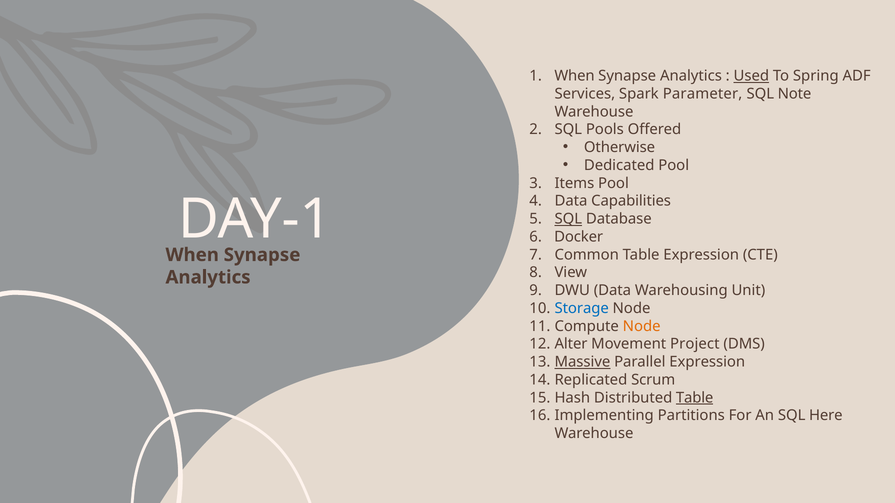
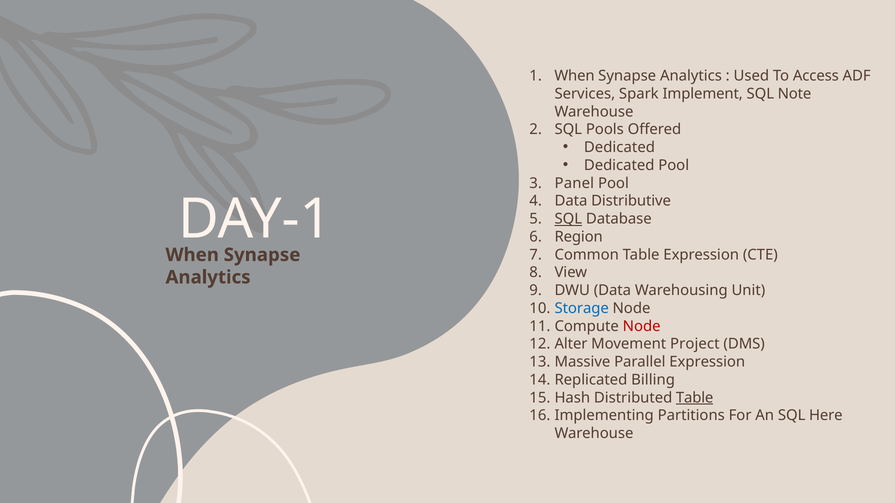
Used underline: present -> none (751, 76)
Spring: Spring -> Access (816, 76)
Parameter: Parameter -> Implement (703, 94)
Otherwise: Otherwise -> Dedicated (619, 148)
Items: Items -> Panel (574, 183)
Capabilities: Capabilities -> Distributive (631, 201)
Docker: Docker -> Region (579, 237)
Node colour: orange -> red (642, 326)
Massive underline: present -> none (582, 362)
Scrum: Scrum -> Billing (653, 380)
